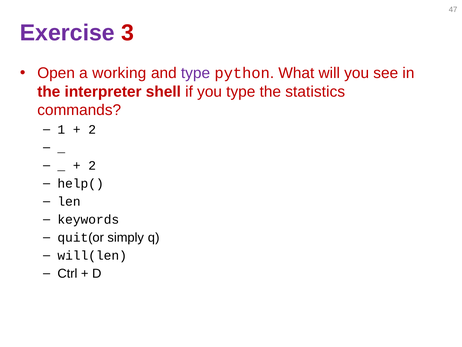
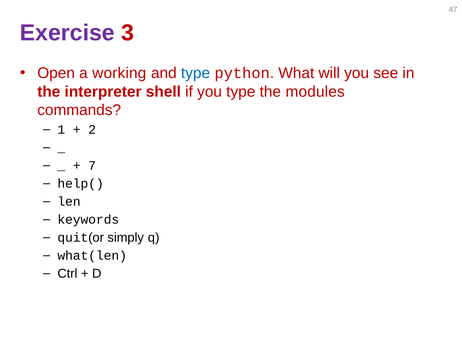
type colour: purple -> blue (196, 73)
statistics: statistics -> modules (315, 92)
2: 2 -> 7 (92, 165)
will(len: will(len -> what(len (92, 255)
